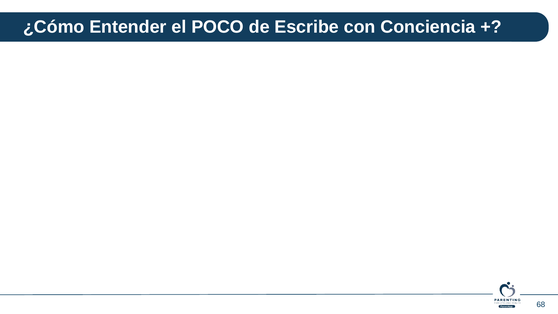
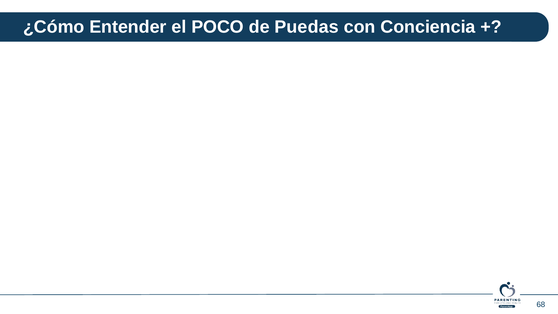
Escribe: Escribe -> Puedas (307, 27)
